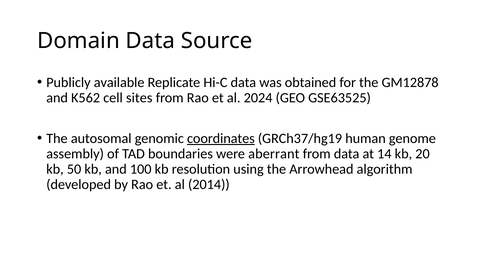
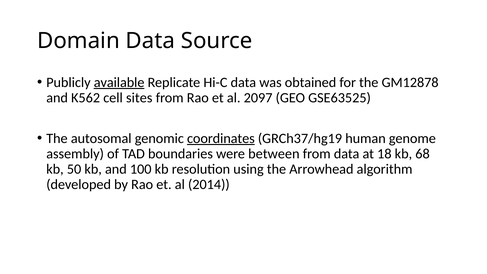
available underline: none -> present (119, 82)
2024: 2024 -> 2097 (258, 98)
aberrant: aberrant -> between (274, 154)
14: 14 -> 18 (384, 154)
20: 20 -> 68 (423, 154)
